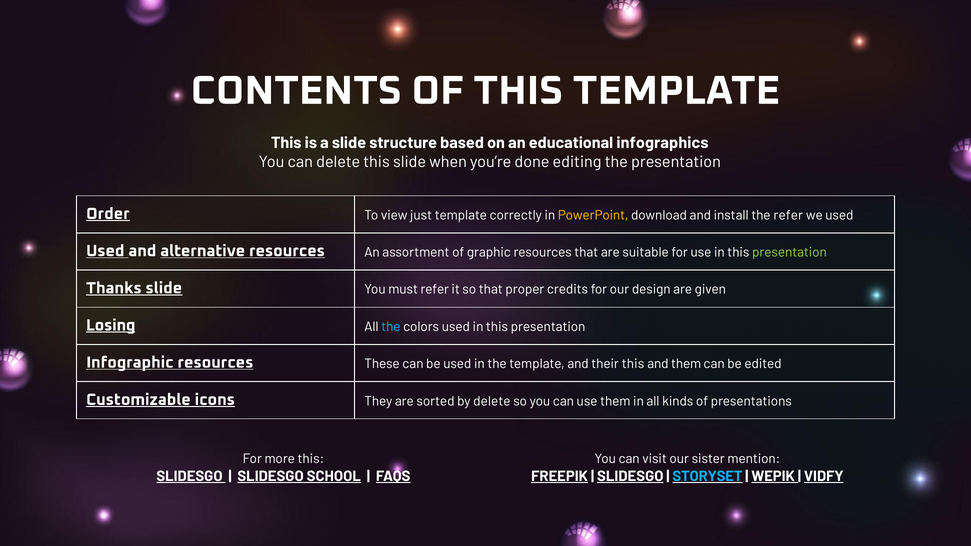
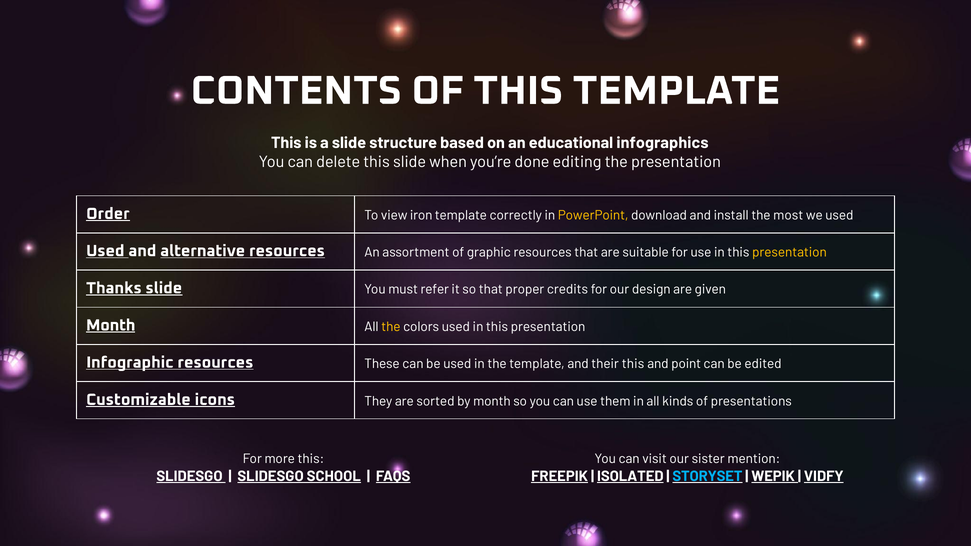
just: just -> iron (421, 215)
the refer: refer -> most (788, 215)
presentation colour: light green -> yellow (789, 252)
Losing: Losing -> Month (111, 325)
the colour: light blue -> yellow (391, 327)
and them: them -> point (686, 364)
by delete: delete -> month (492, 401)
SLIDESGO: SLIDESGO -> ISOLATED (630, 476)
